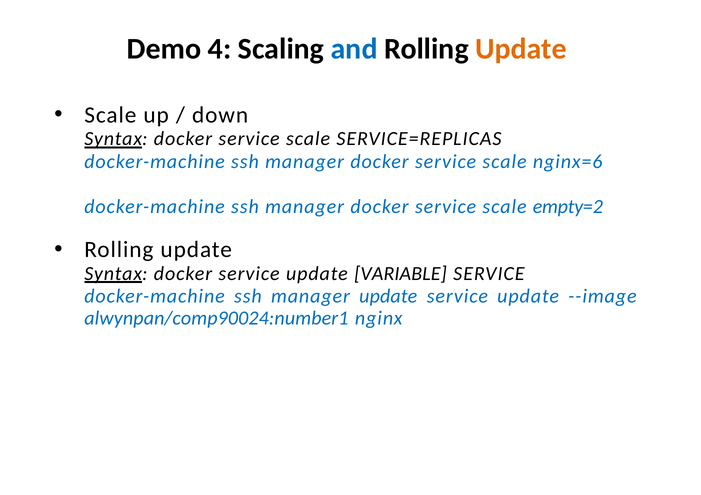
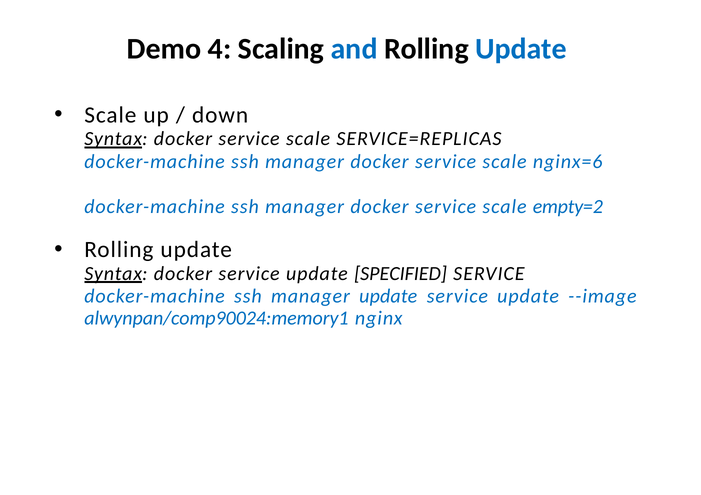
Update colour: orange -> blue (521, 49)
VARIABLE: VARIABLE -> SPECIFIED (401, 274)
alwynpan/comp90024:number1: alwynpan/comp90024:number1 -> alwynpan/comp90024:memory1 (216, 318)
